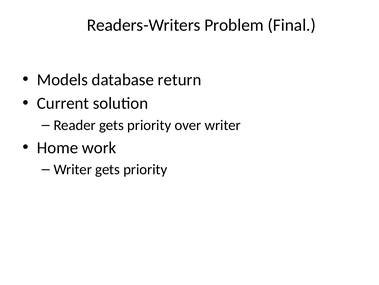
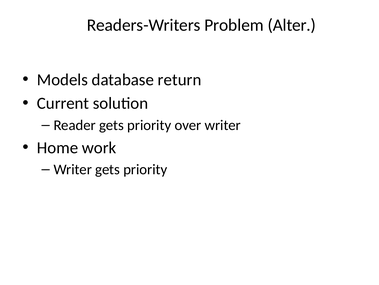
Final: Final -> Alter (292, 25)
